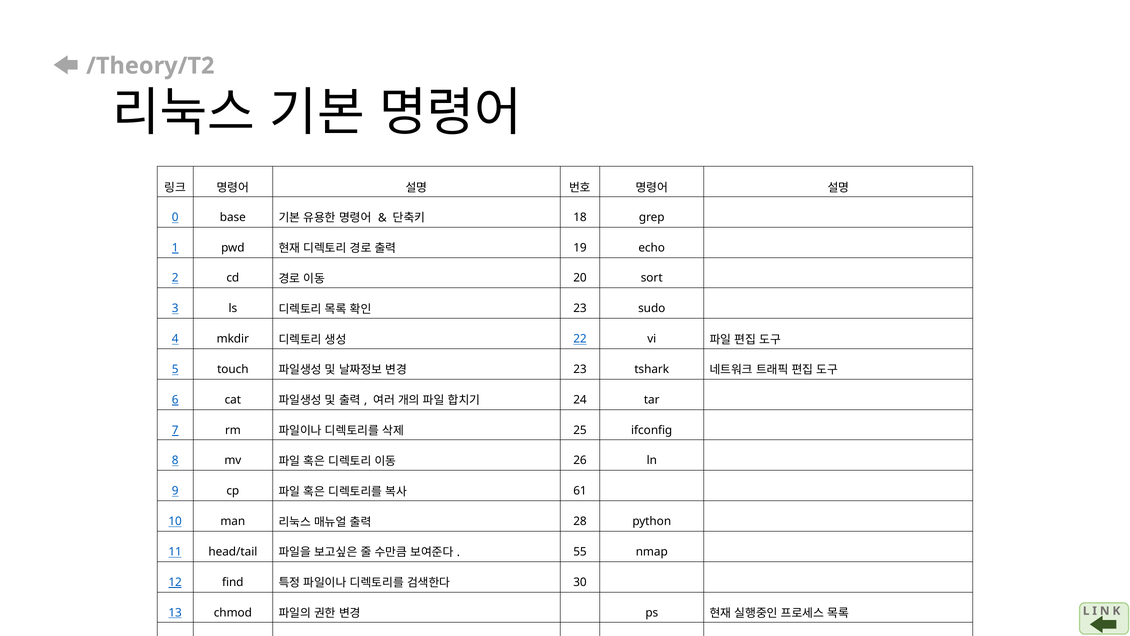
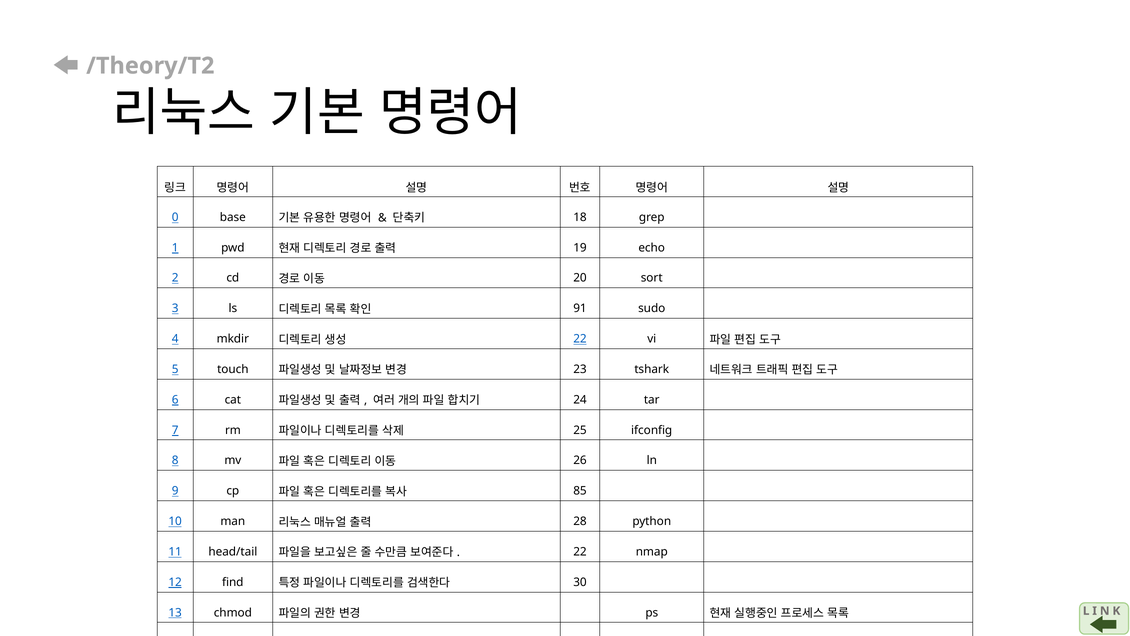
23: 23 -> 91 (580, 308)
61: 61 -> 85 (580, 491)
55: 55 -> 22 (580, 551)
